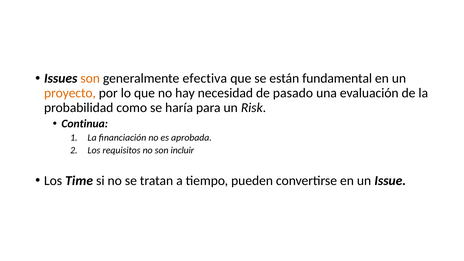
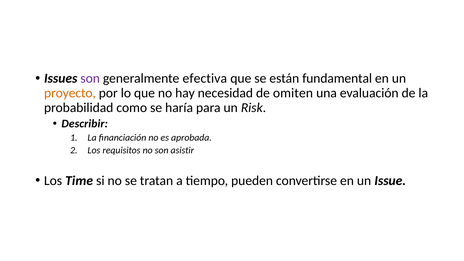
son colour: orange -> purple (90, 78)
pasado: pasado -> omiten (293, 93)
Continua: Continua -> Describir (85, 124)
incluir: incluir -> asistir (182, 150)
